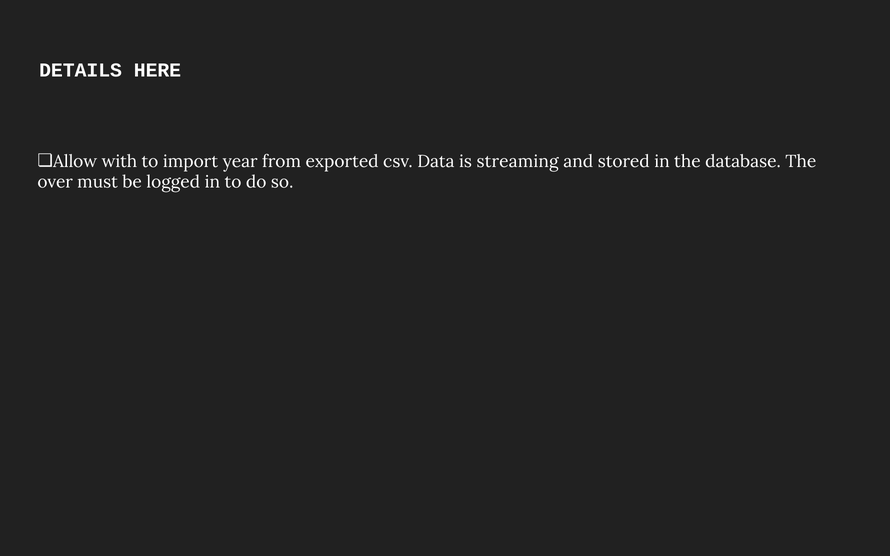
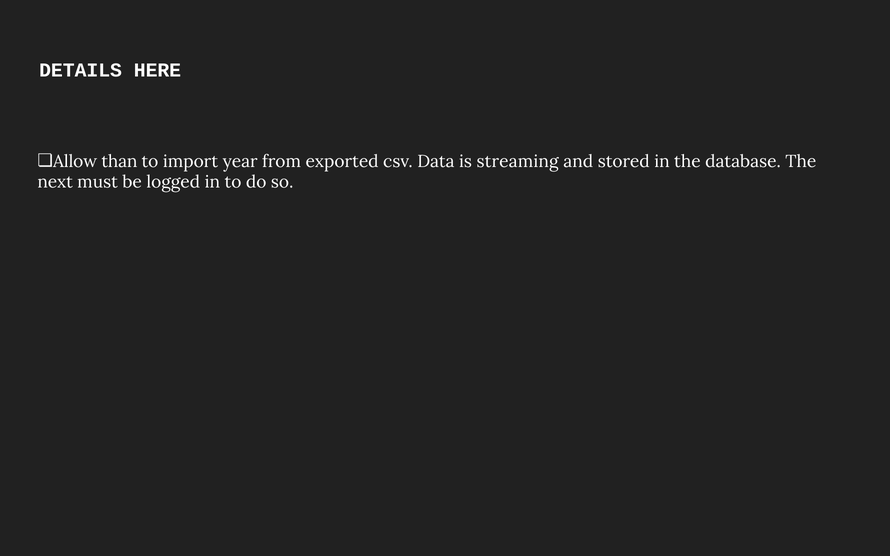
with: with -> than (119, 161)
over: over -> next (55, 182)
